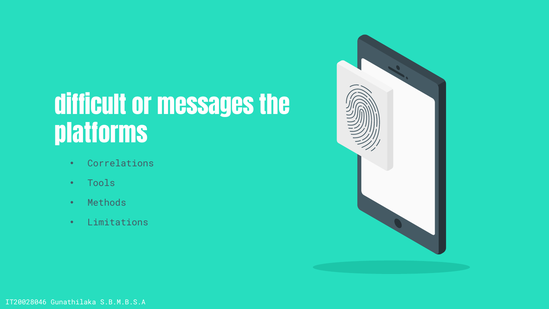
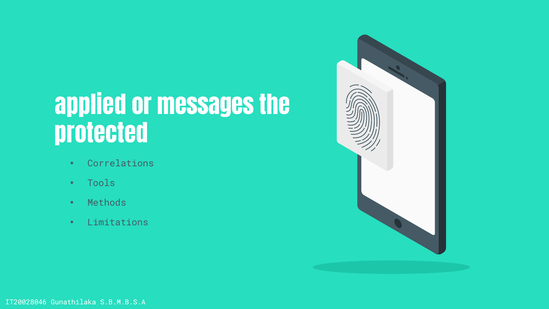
difficult: difficult -> applied (90, 106)
platforms: platforms -> protected (101, 135)
